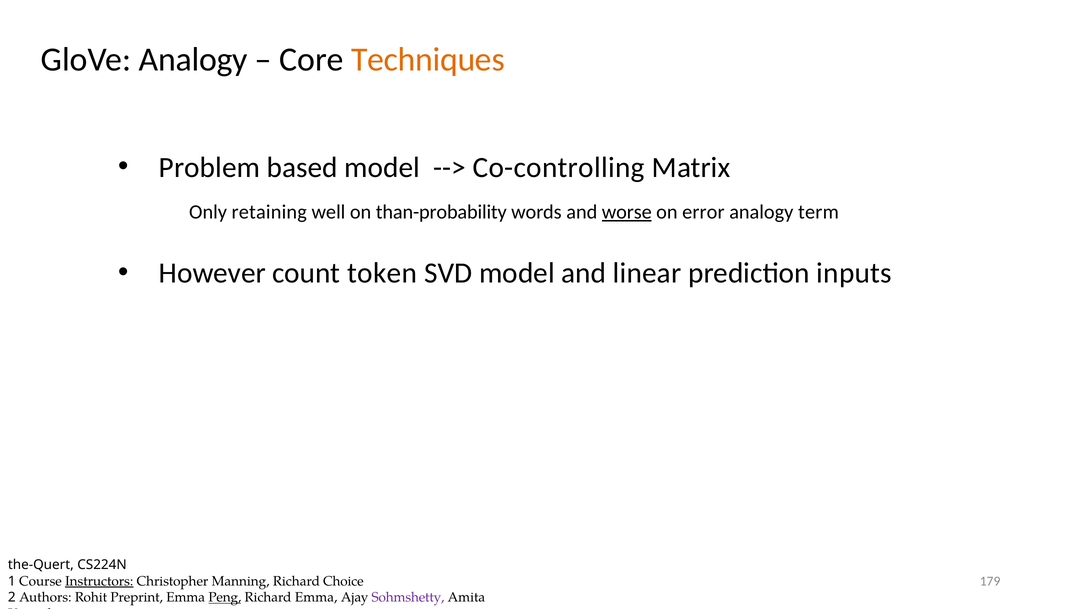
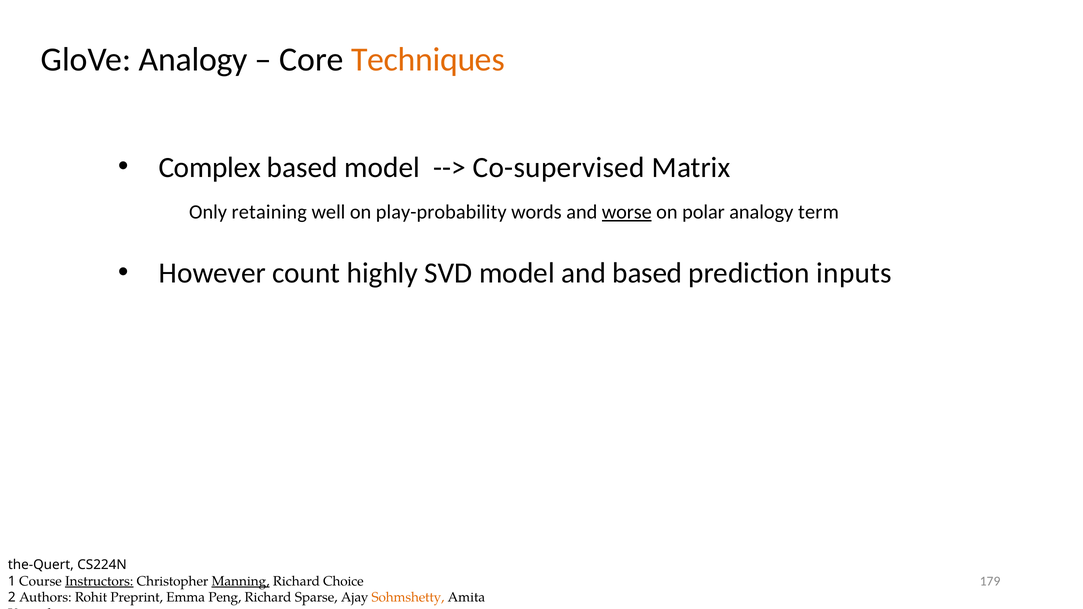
Problem: Problem -> Complex (210, 167)
Co-controlling: Co-controlling -> Co-supervised (559, 167)
than-probability: than-probability -> play-probability (441, 212)
error: error -> polar (703, 212)
token: token -> highly (382, 273)
and linear: linear -> based (647, 273)
Manning underline: none -> present (241, 581)
Peng underline: present -> none (225, 598)
Richard Emma: Emma -> Sparse (316, 598)
Sohmshetty colour: purple -> orange (408, 598)
